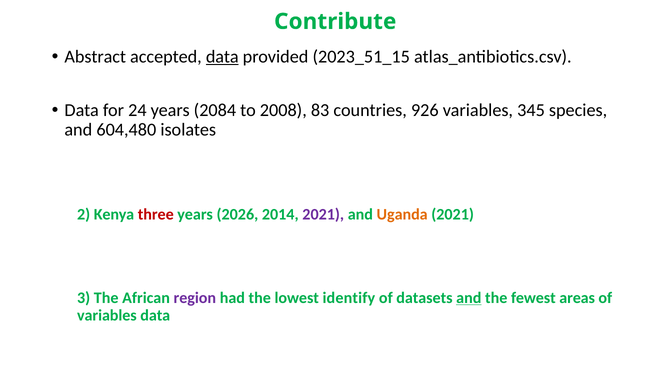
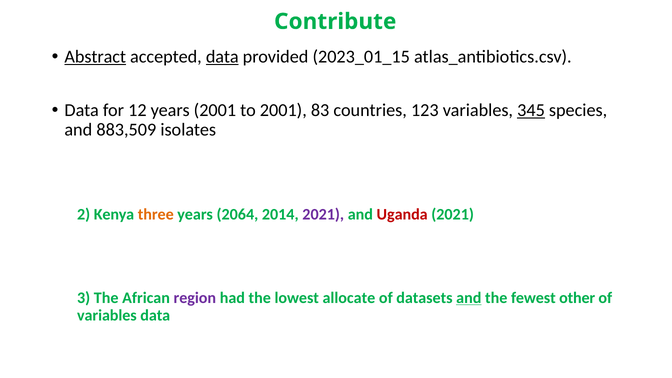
Abstract underline: none -> present (95, 57)
2023_51_15: 2023_51_15 -> 2023_01_15 (361, 57)
24: 24 -> 12 (137, 110)
years 2084: 2084 -> 2001 (215, 110)
to 2008: 2008 -> 2001 (283, 110)
926: 926 -> 123 (425, 110)
345 underline: none -> present (531, 110)
604,480: 604,480 -> 883,509 (126, 130)
three colour: red -> orange (156, 214)
2026: 2026 -> 2064 (237, 214)
Uganda colour: orange -> red (402, 214)
identify: identify -> allocate (349, 298)
areas: areas -> other (577, 298)
